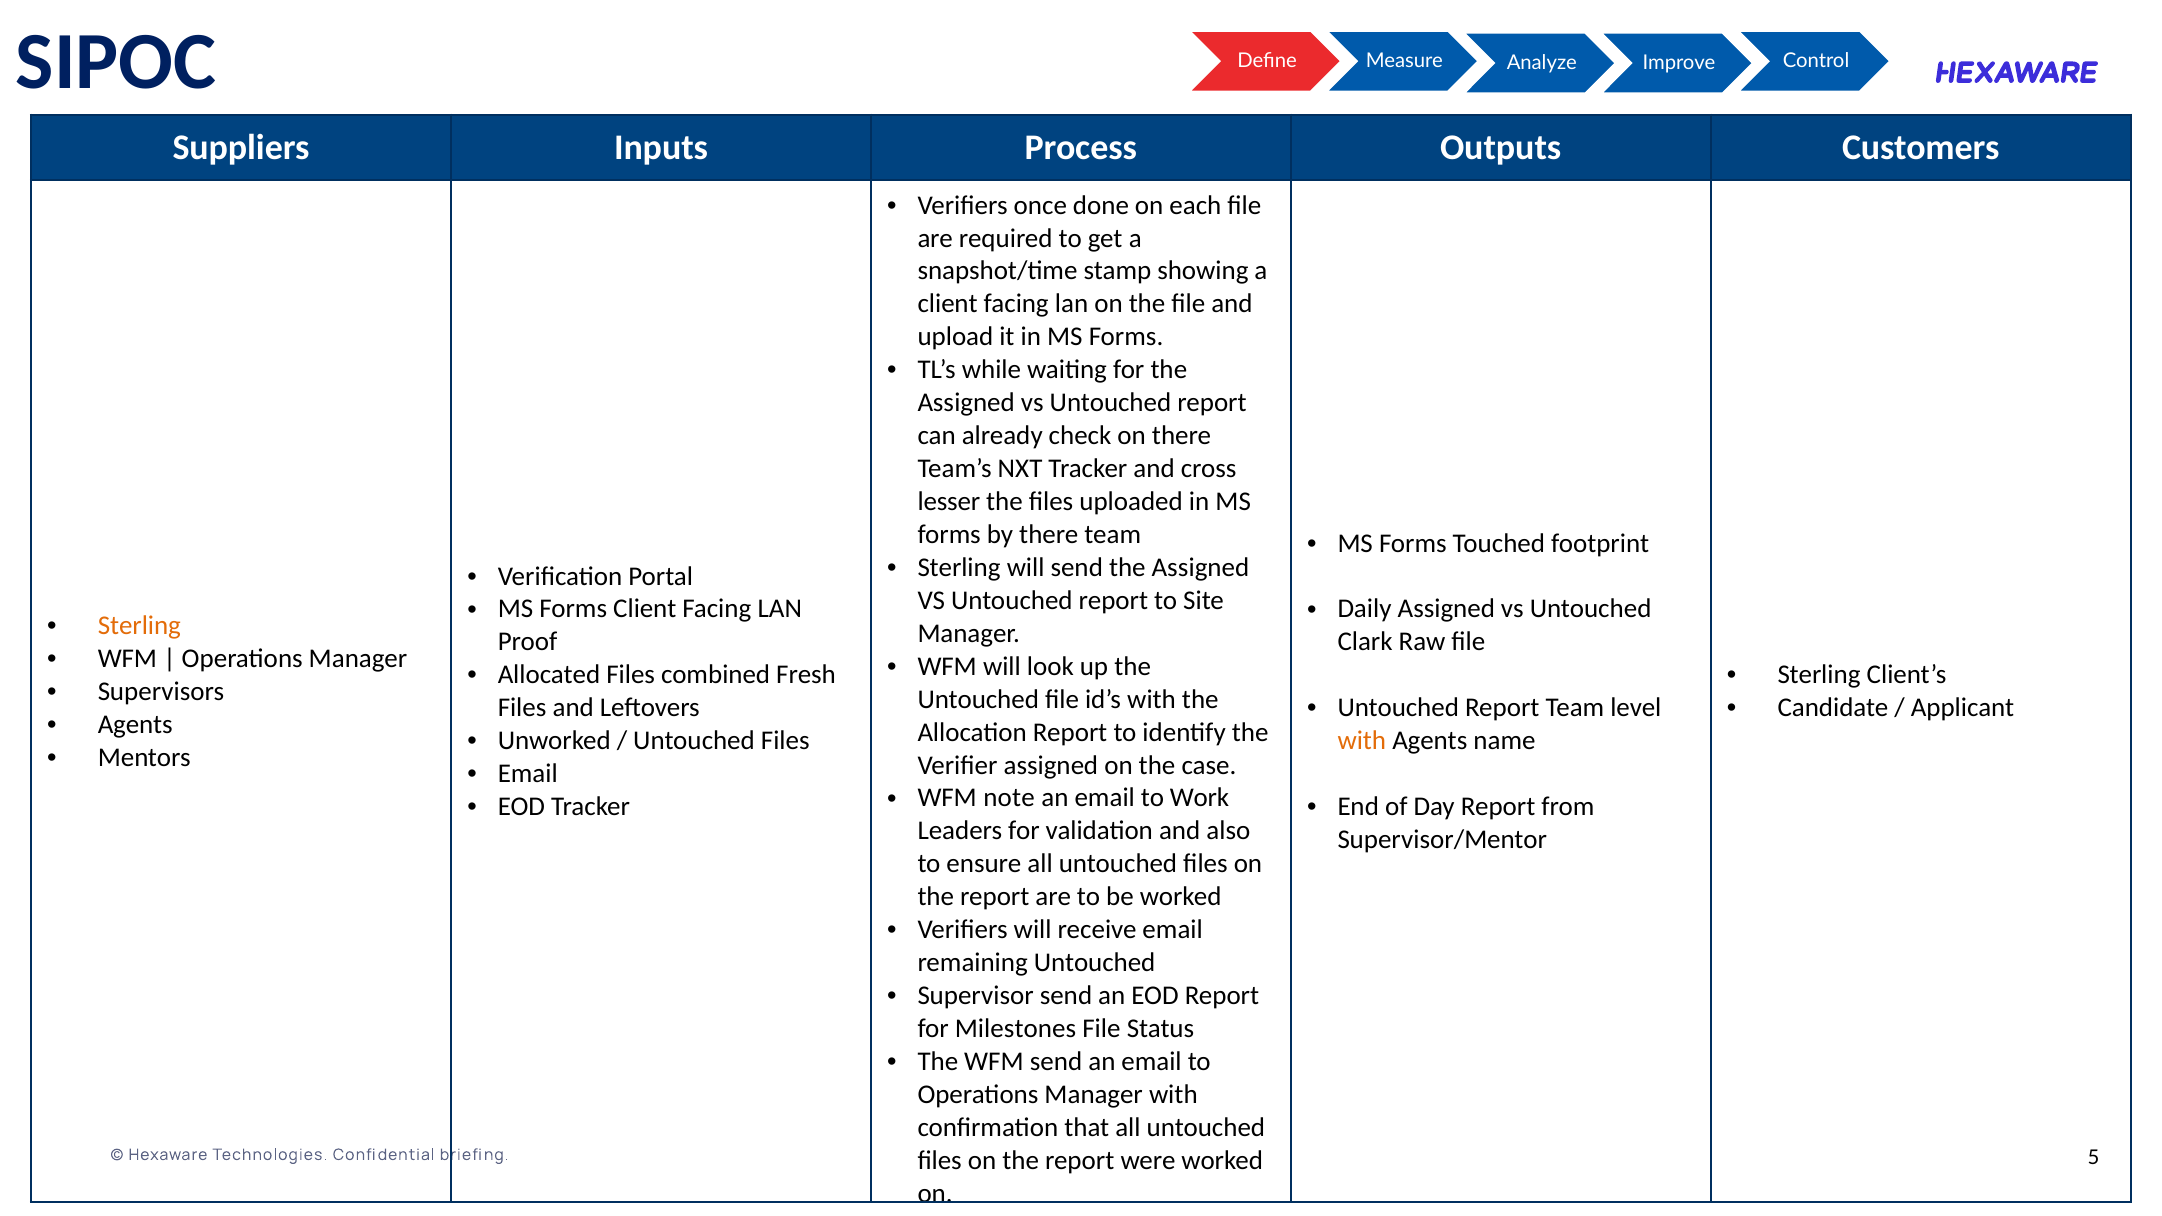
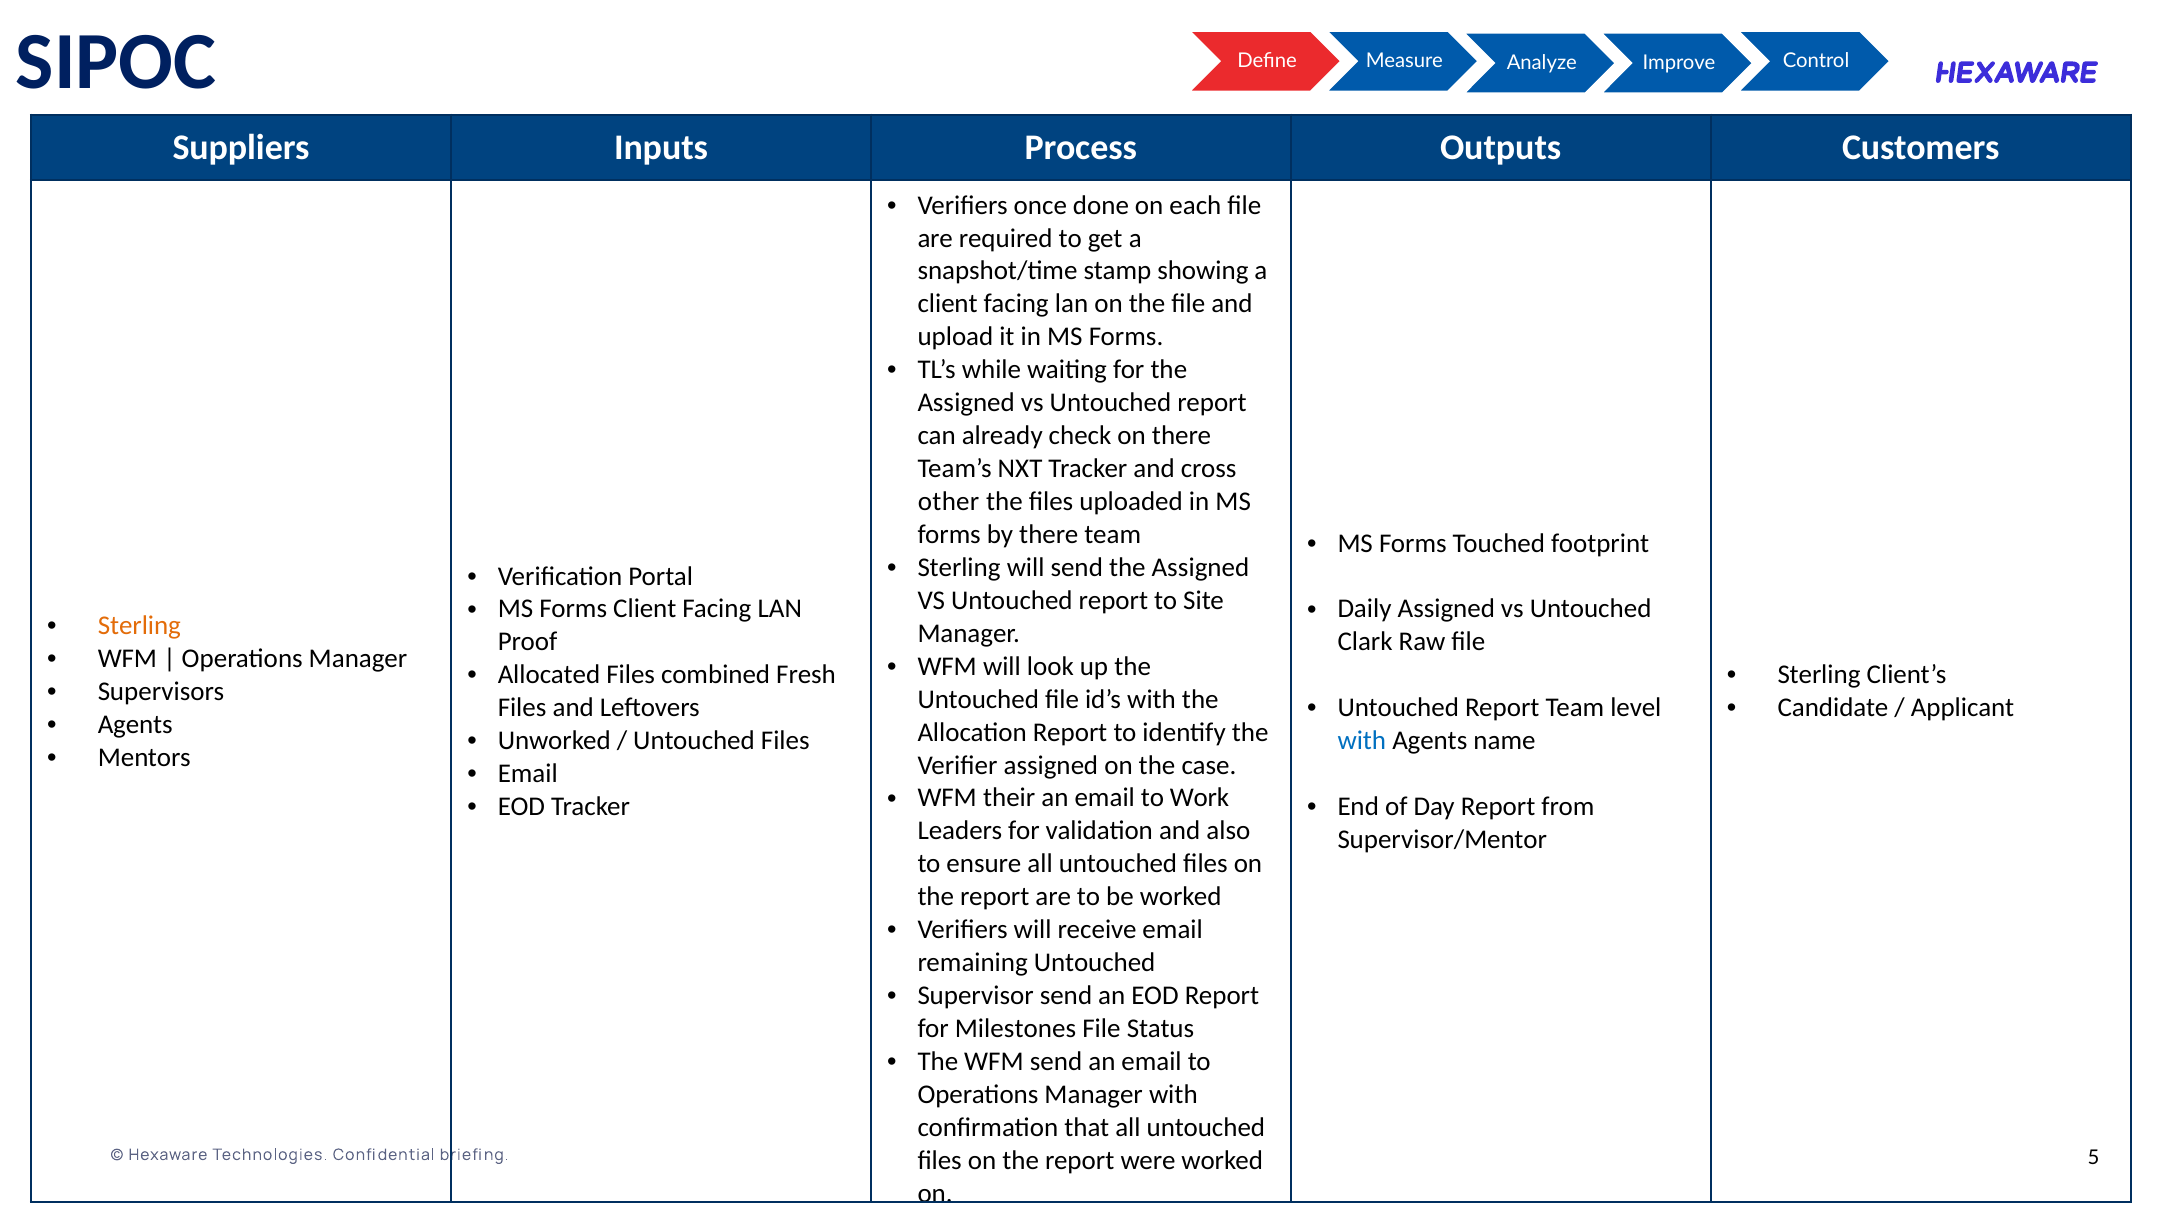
lesser: lesser -> other (949, 502)
with colour: orange -> blue (1362, 741)
note: note -> their (1009, 798)
